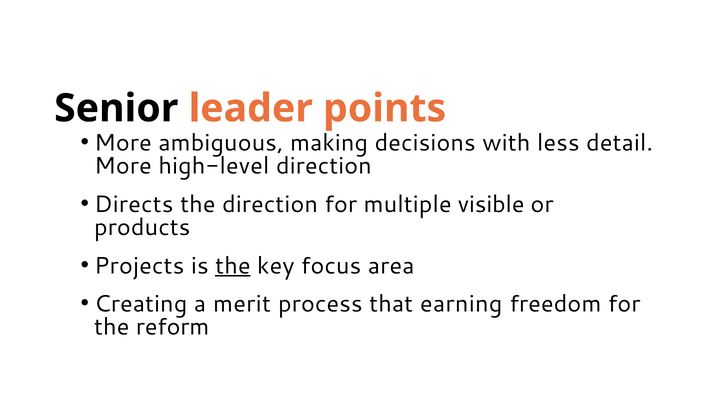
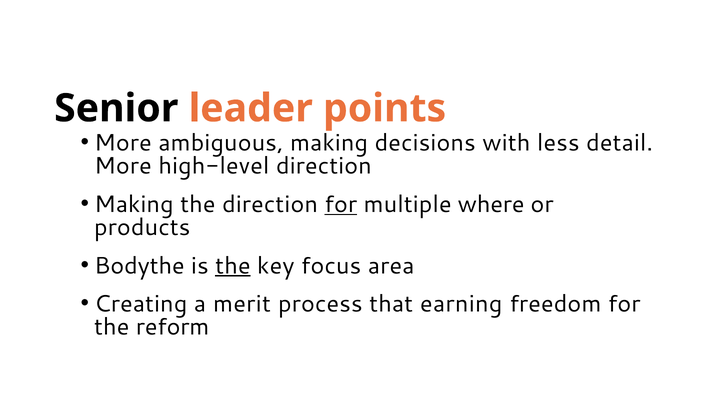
Directs: Directs -> Making (134, 204)
for underline: none -> present (341, 204)
visible: visible -> where (491, 204)
Projects: Projects -> Bodythe (139, 265)
